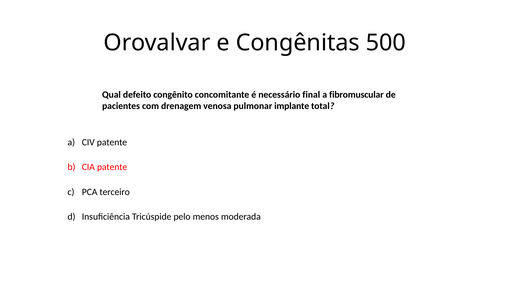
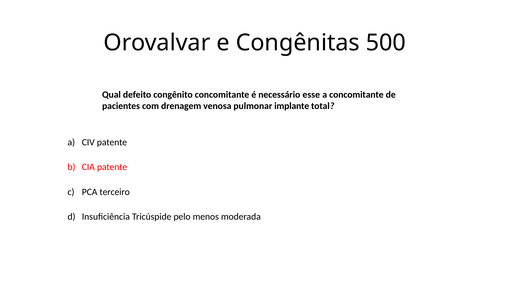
final: final -> esse (311, 95)
a fibromuscular: fibromuscular -> concomitante (356, 95)
